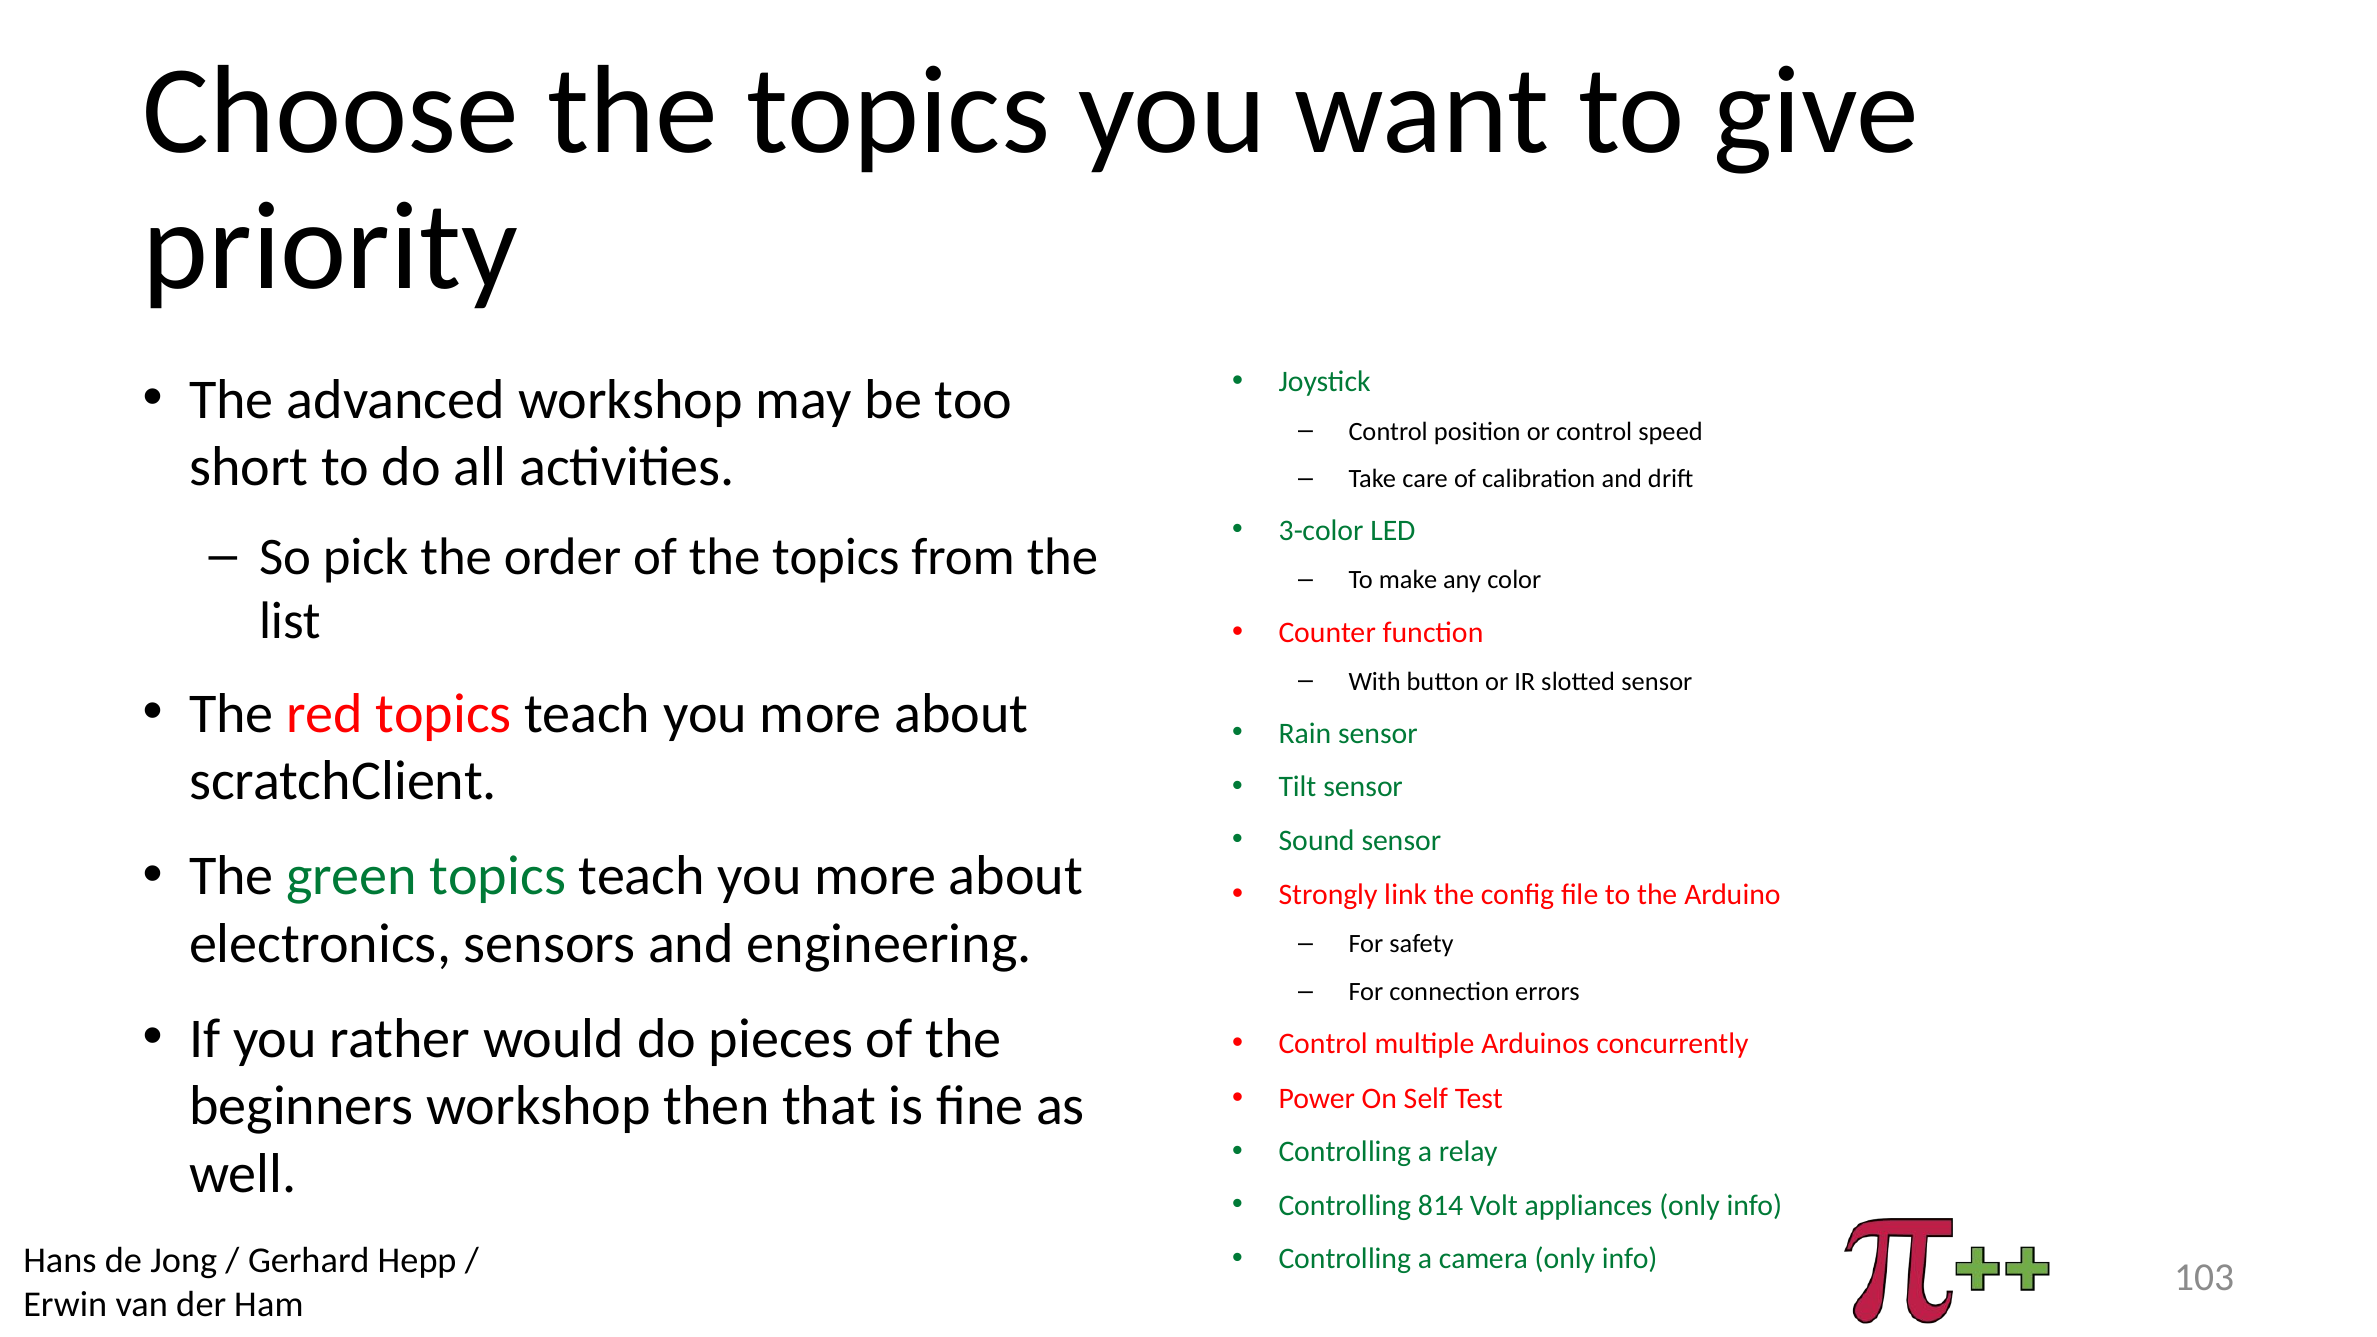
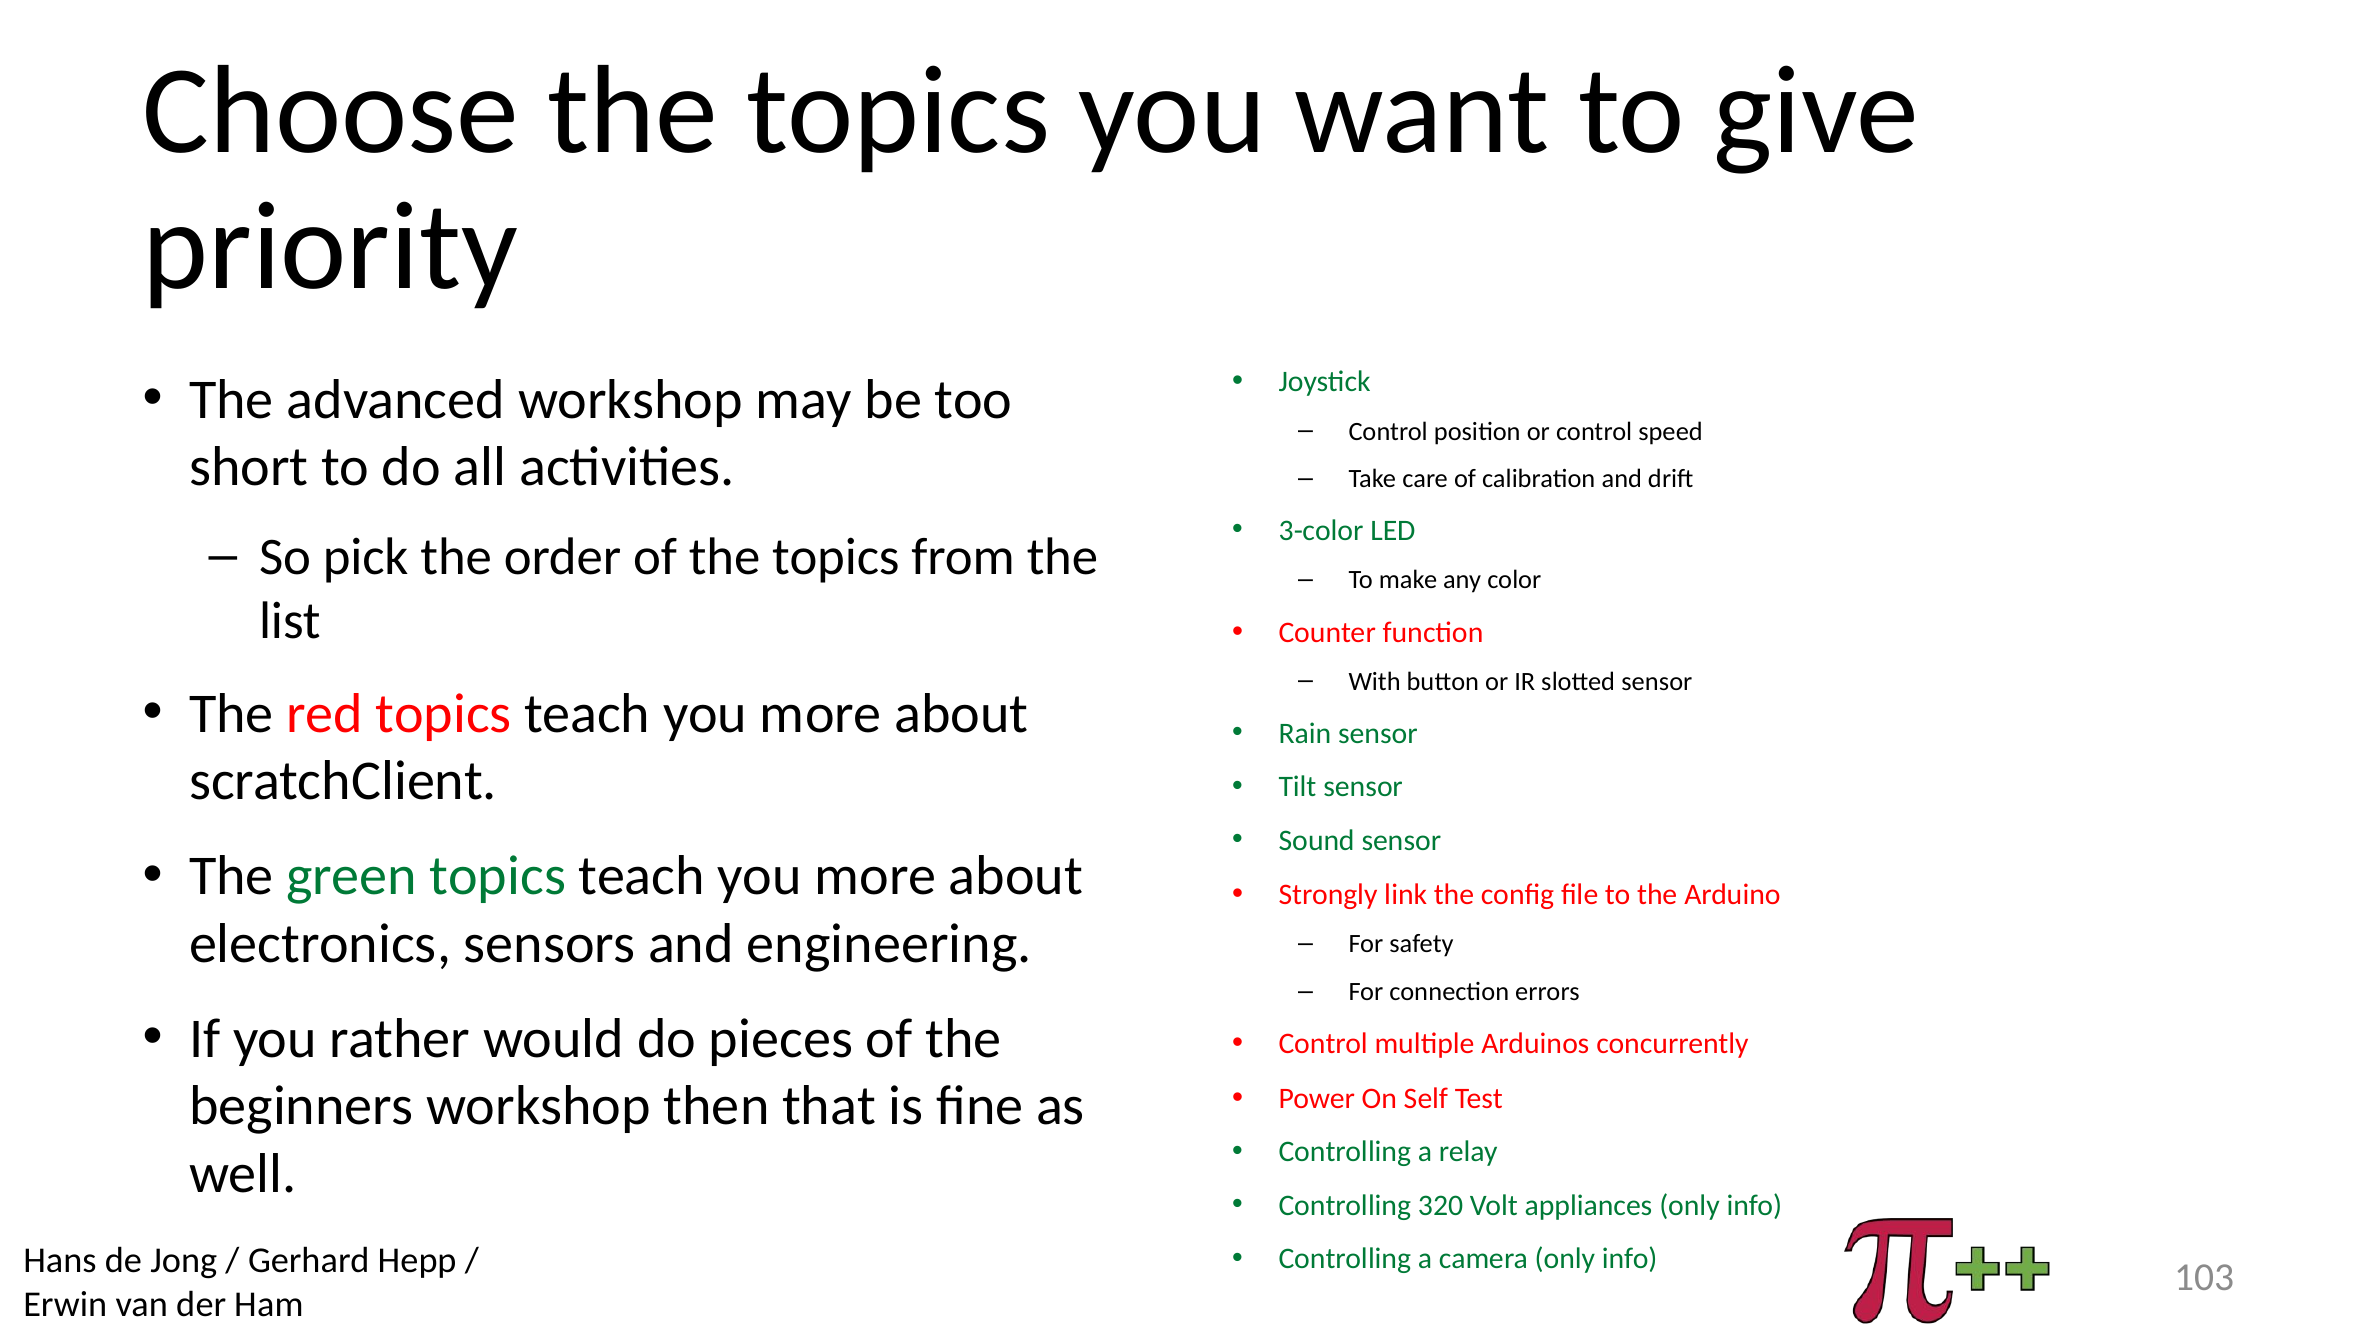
814: 814 -> 320 (1441, 1206)
